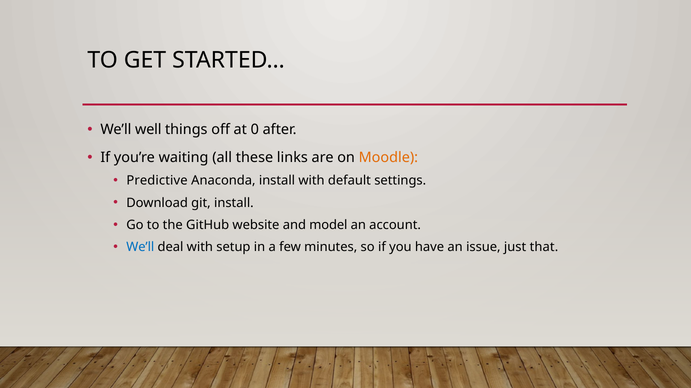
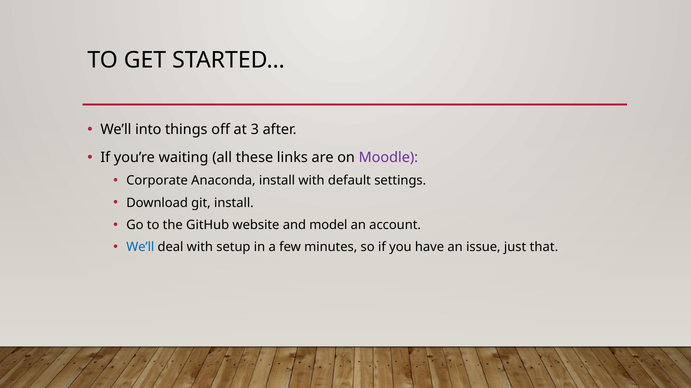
well: well -> into (148, 130)
0: 0 -> 3 (255, 130)
Moodle colour: orange -> purple (388, 158)
Predictive: Predictive -> Corporate (157, 181)
